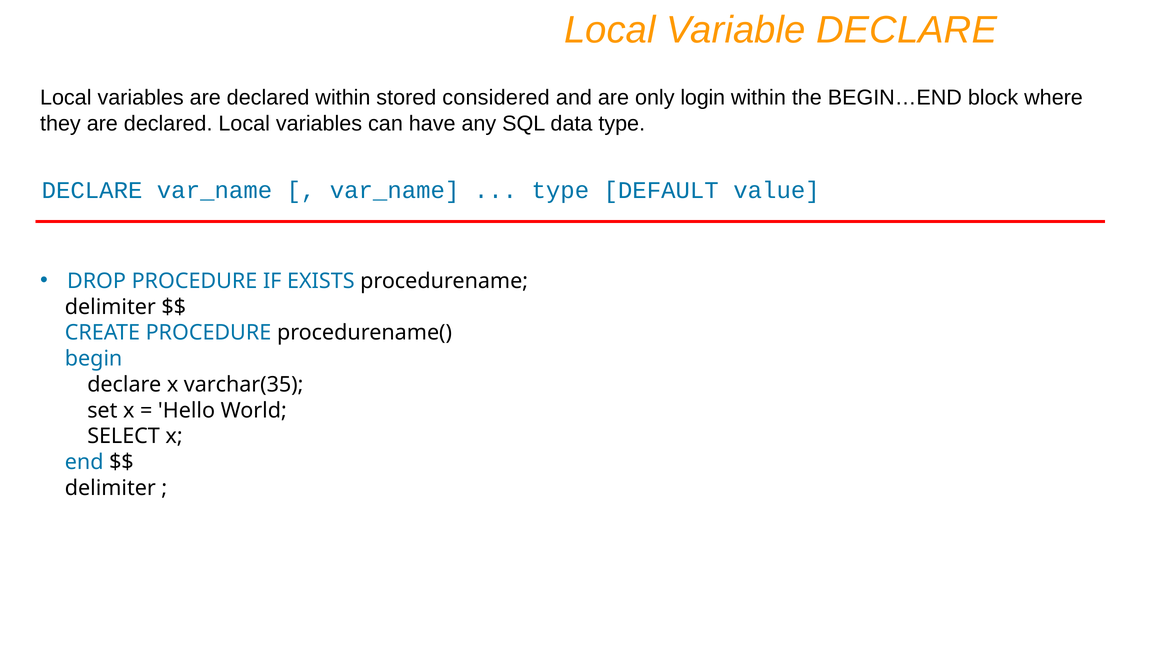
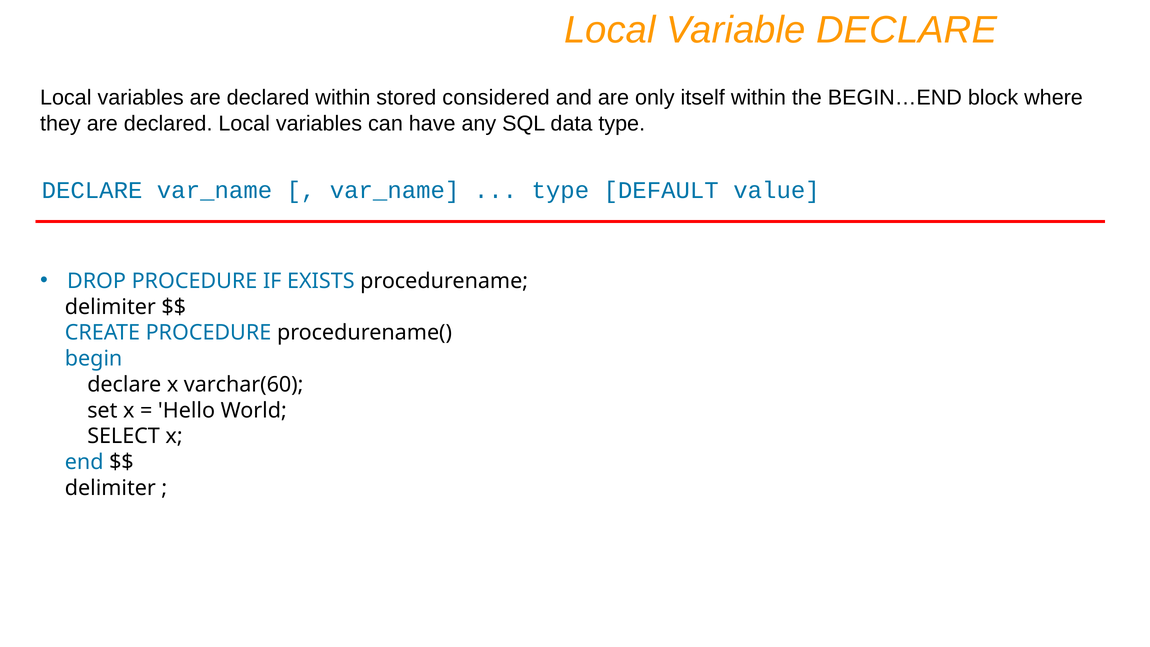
login: login -> itself (703, 98)
varchar(35: varchar(35 -> varchar(60 (244, 384)
